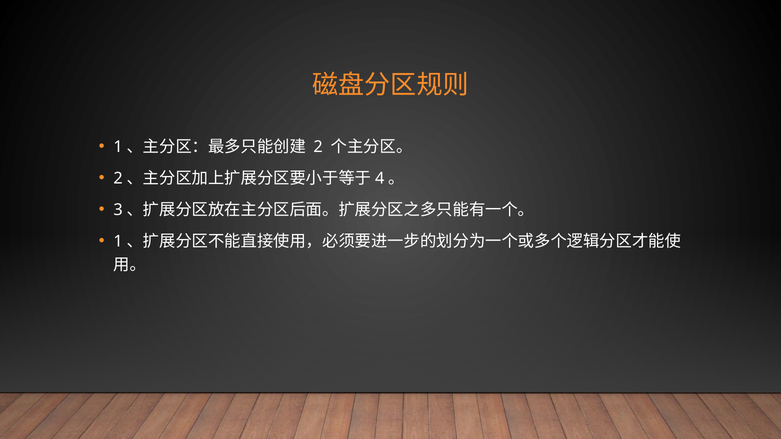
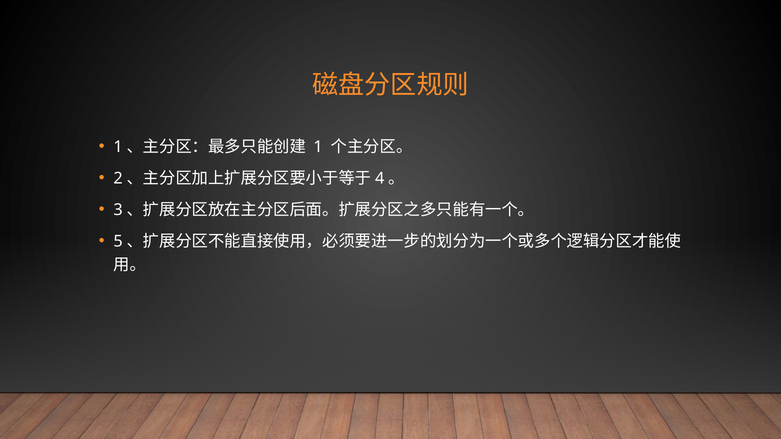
2: 2 -> 1 (318, 147)
1: 1 -> 5 (118, 242)
